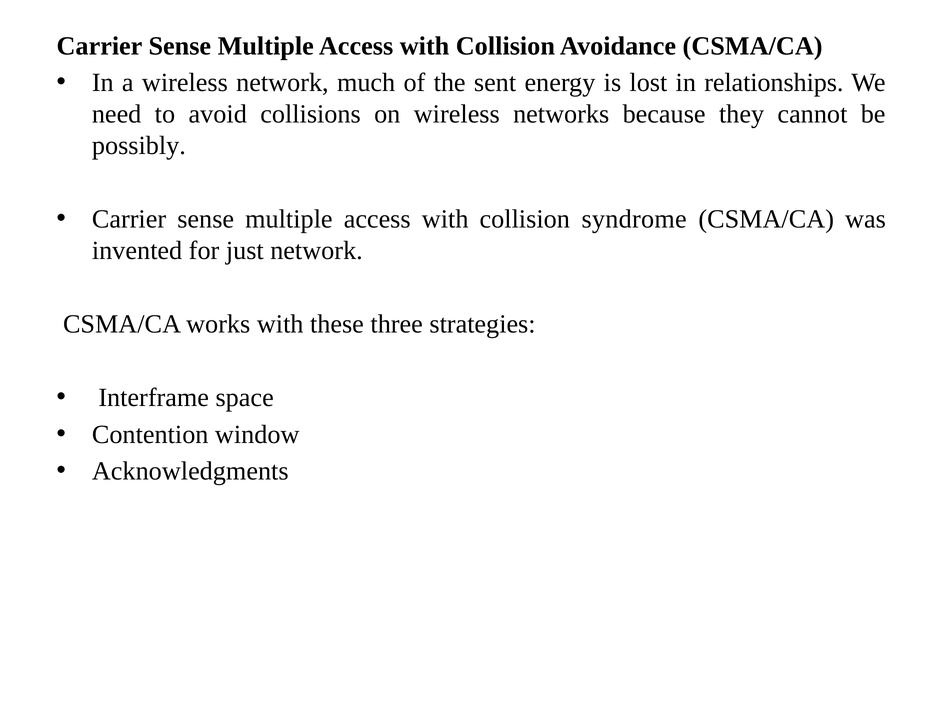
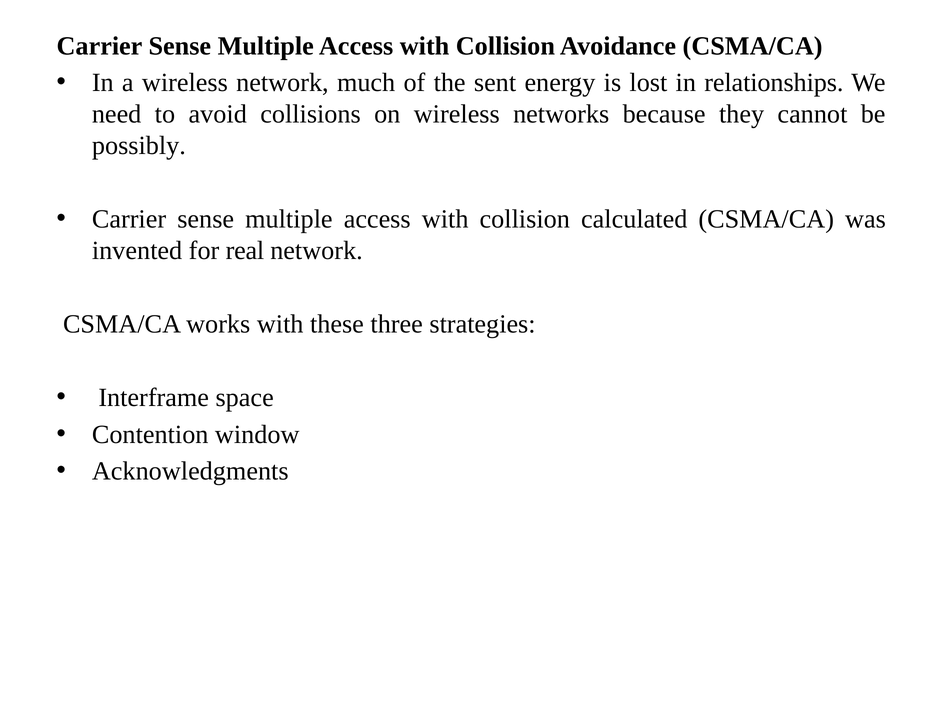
syndrome: syndrome -> calculated (634, 219)
just: just -> real (245, 250)
